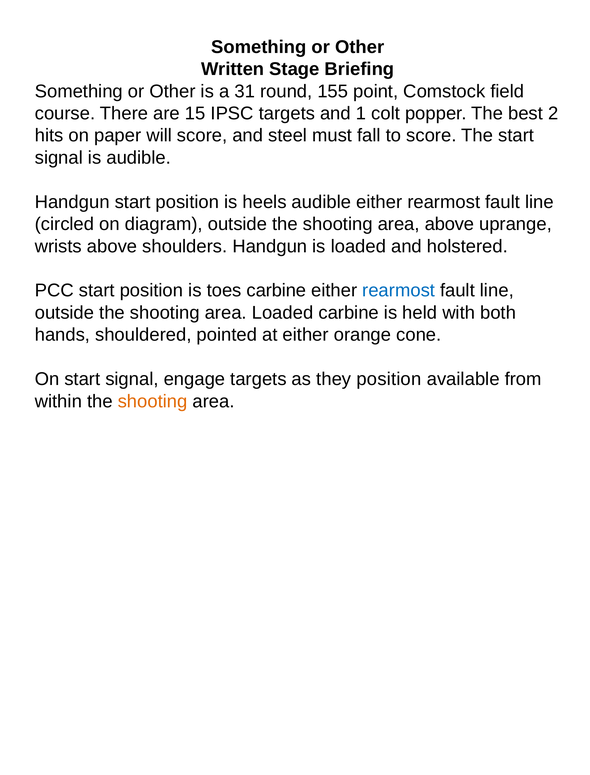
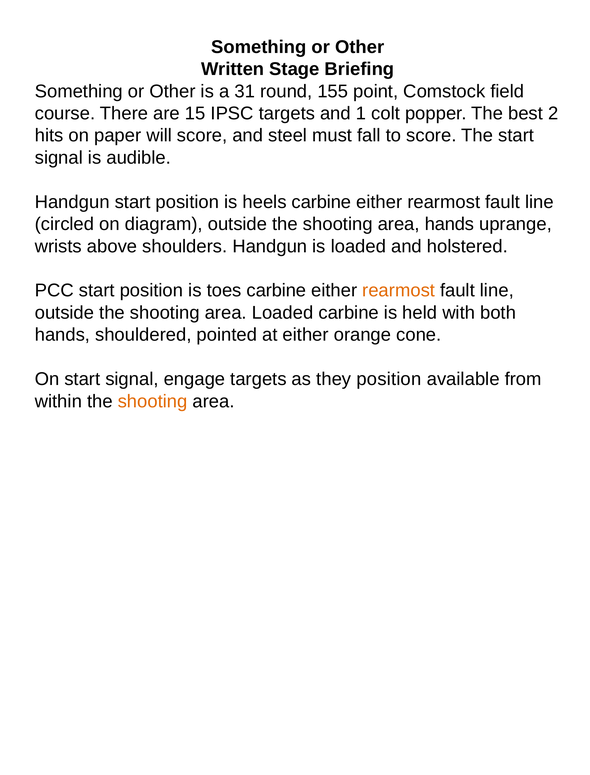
heels audible: audible -> carbine (321, 202)
area above: above -> hands (449, 224)
rearmost colour: blue -> orange (399, 290)
